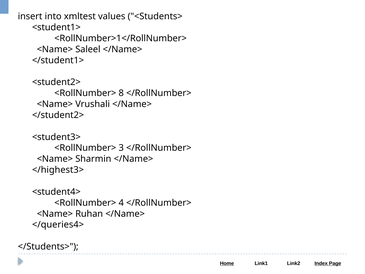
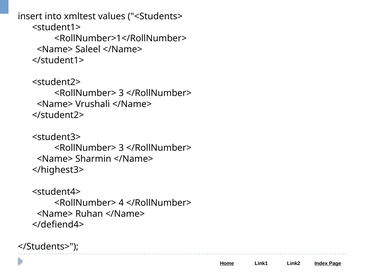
8: 8 -> 3 (121, 93)
</queries4>: </queries4> -> </defiend4> (58, 224)
